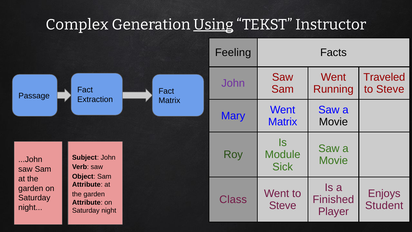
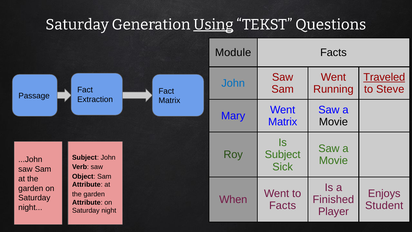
Complex: Complex -> Saturday (77, 25)
Instructor: Instructor -> Questions (331, 25)
Feeling: Feeling -> Module (233, 53)
Traveled underline: none -> present (384, 77)
John colour: purple -> blue (233, 83)
Module: Module -> Subject (283, 155)
Class: Class -> When (233, 199)
Steve: Steve -> Facts (283, 205)
